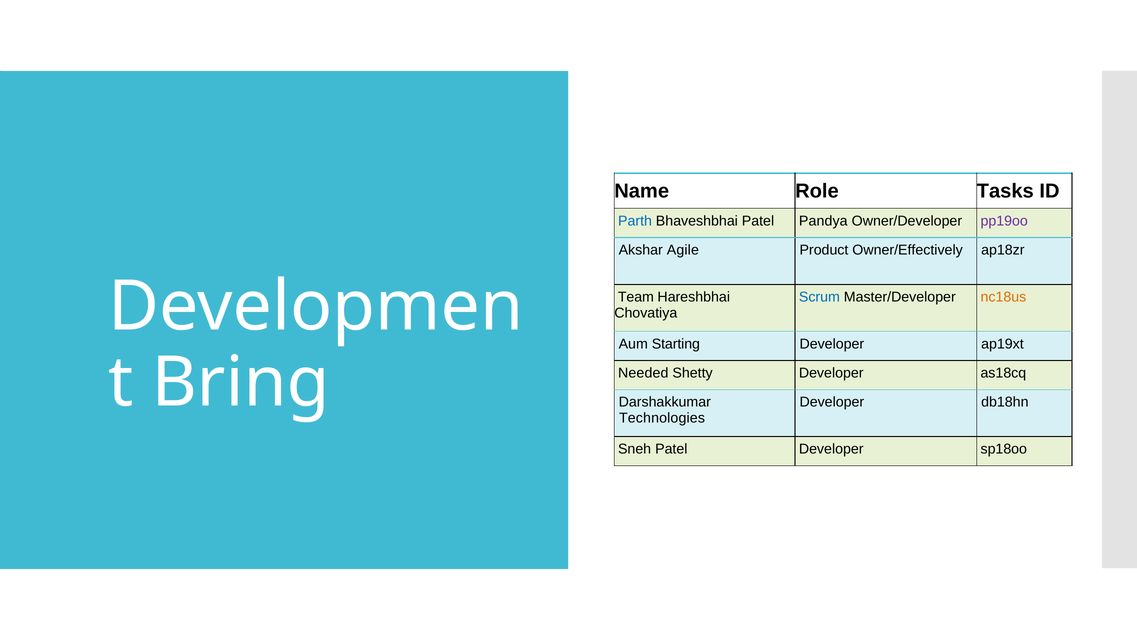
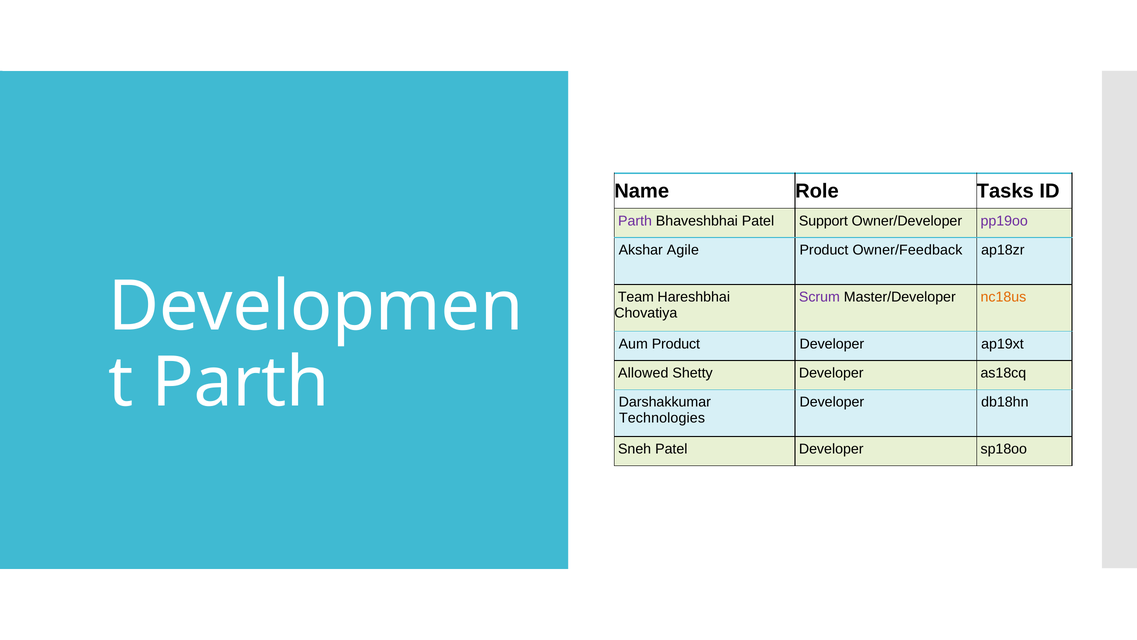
Parth colour: blue -> purple (635, 221)
Pandya: Pandya -> Support (823, 221)
Owner/Effectively: Owner/Effectively -> Owner/Feedback (907, 250)
Scrum colour: blue -> purple (819, 297)
Aum Starting: Starting -> Product (676, 344)
Bring: Bring -> Parth (241, 382)
Needed: Needed -> Allowed (643, 373)
